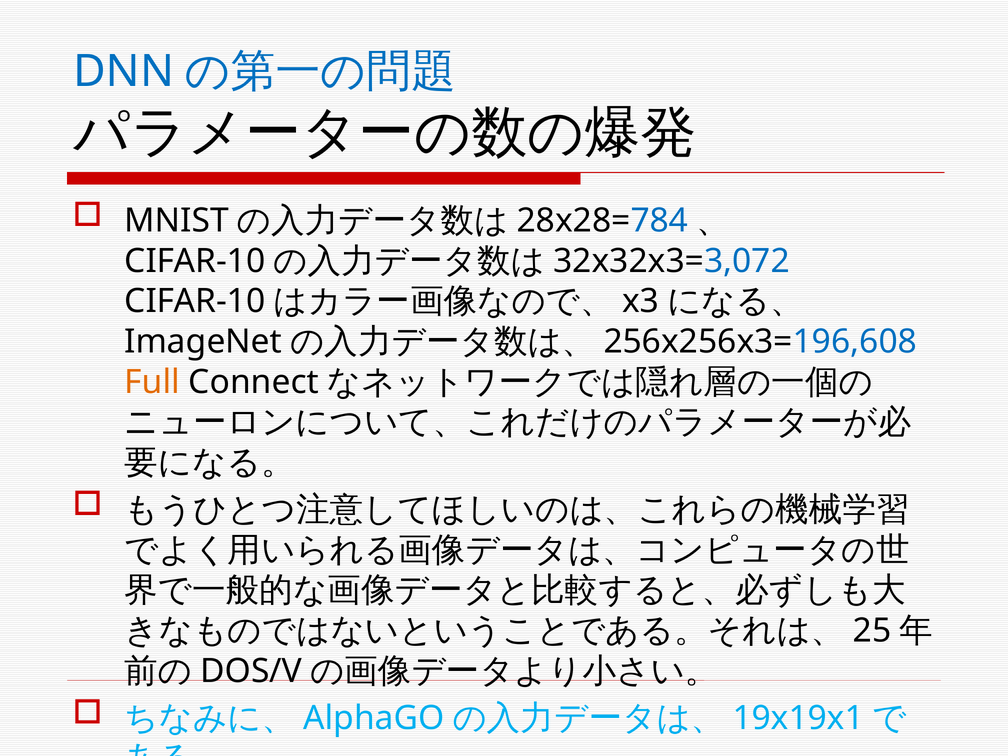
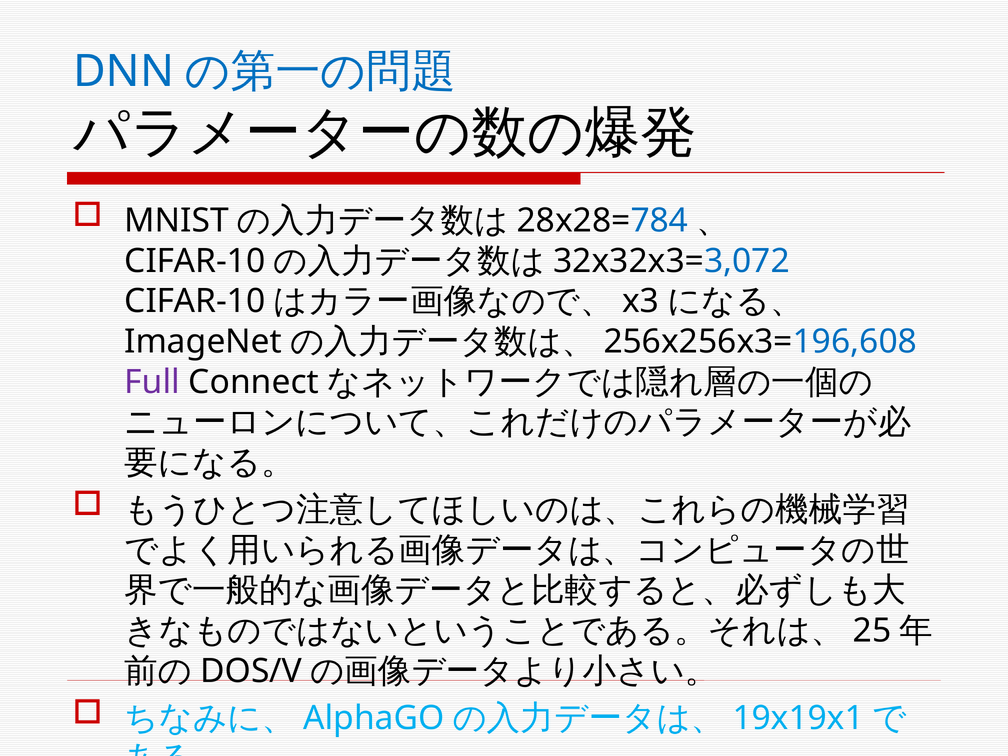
Full colour: orange -> purple (152, 382)
